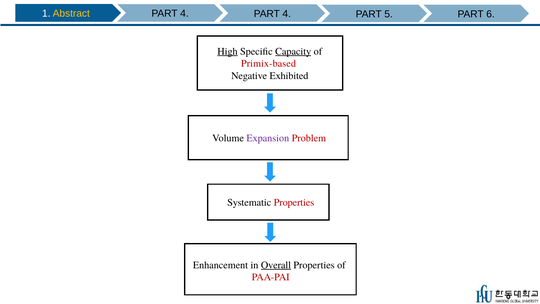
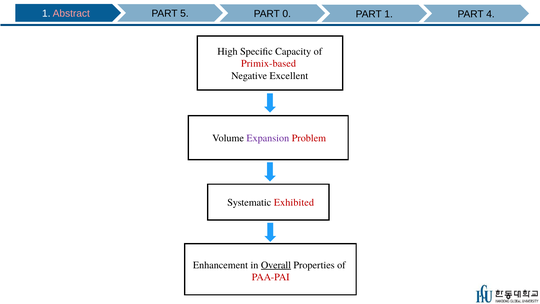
Abstract colour: yellow -> pink (71, 14)
4: 4 -> 5 (184, 14)
4: 4 -> 0 (287, 14)
PART 5: 5 -> 1 (389, 14)
6: 6 -> 4 (491, 14)
High underline: present -> none (228, 51)
Capacity underline: present -> none (293, 51)
Exhibited: Exhibited -> Excellent (289, 76)
Systematic Properties: Properties -> Exhibited (294, 202)
